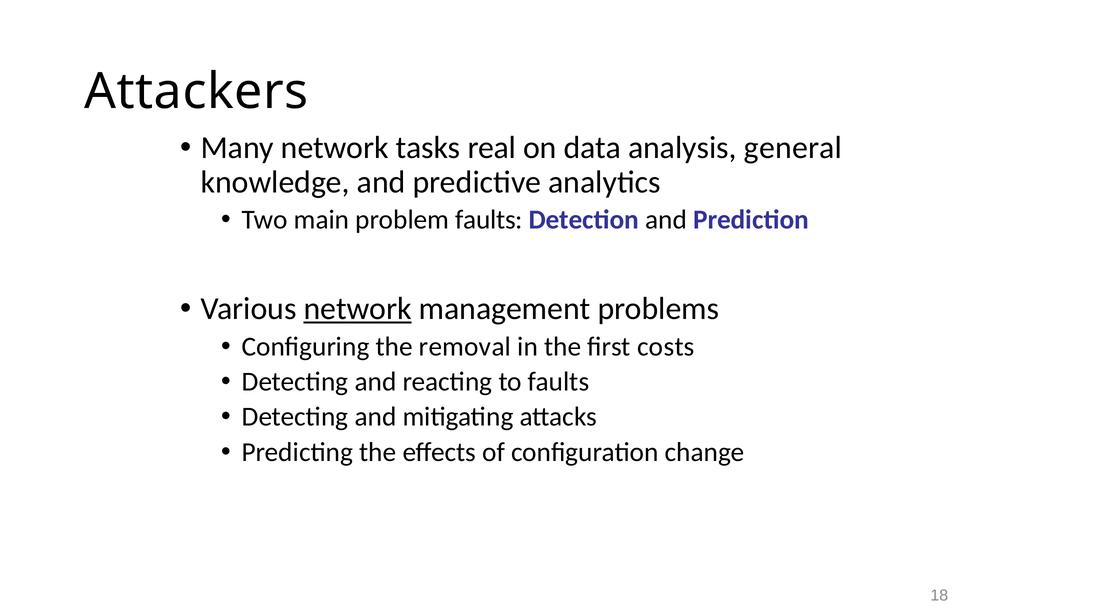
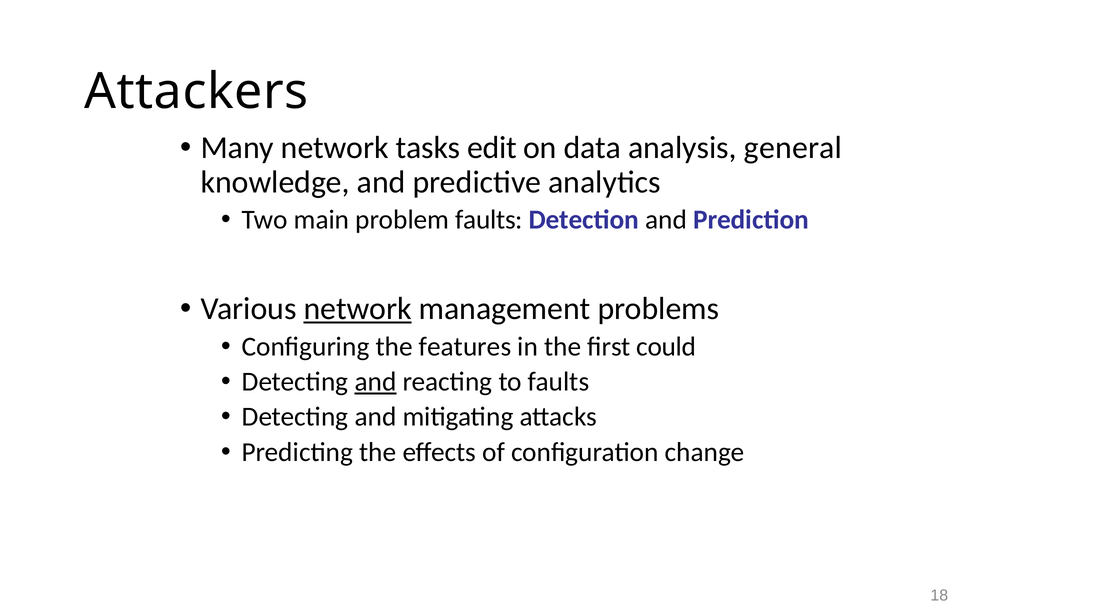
real: real -> edit (492, 148)
removal: removal -> features (465, 346)
costs: costs -> could (666, 346)
and underline: none -> present (375, 382)
